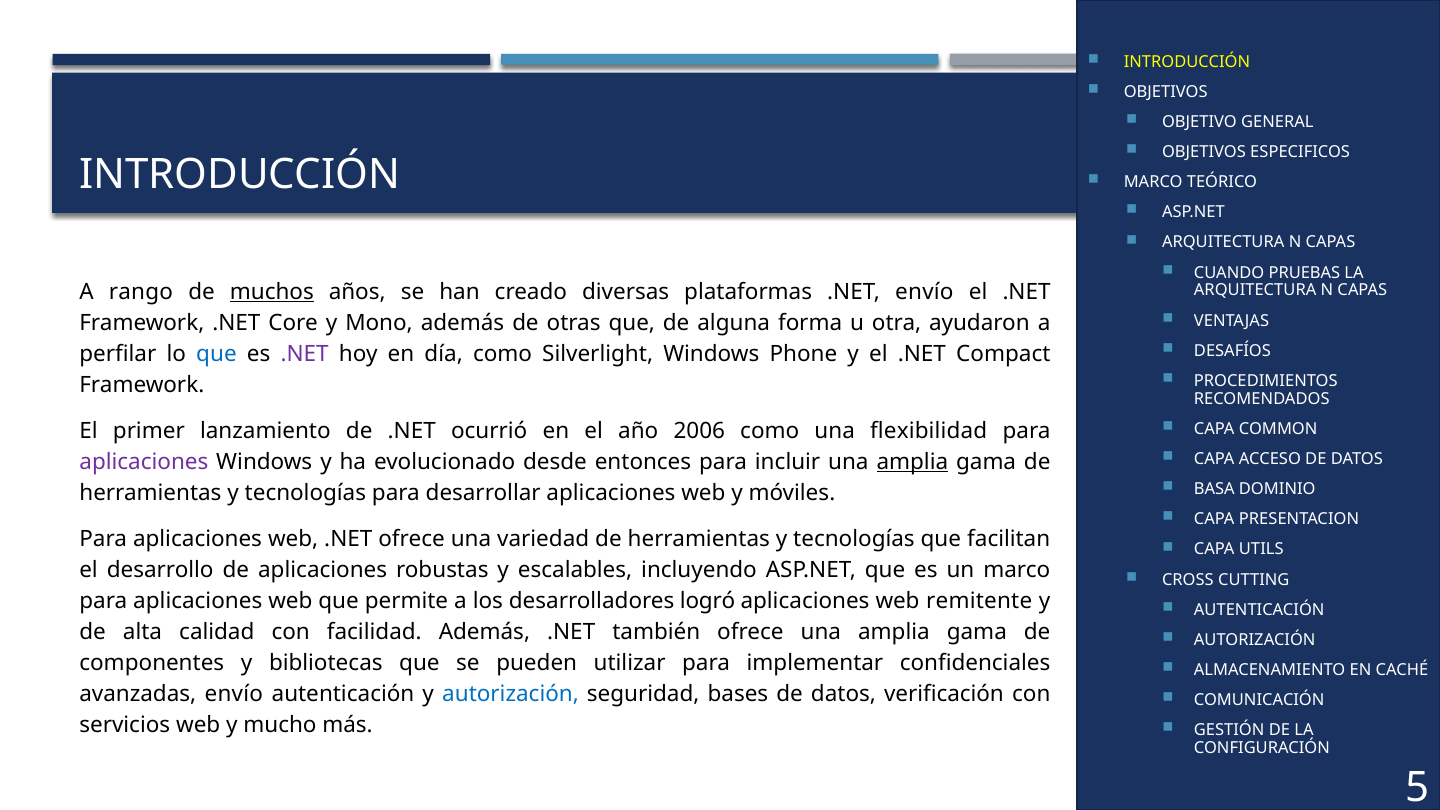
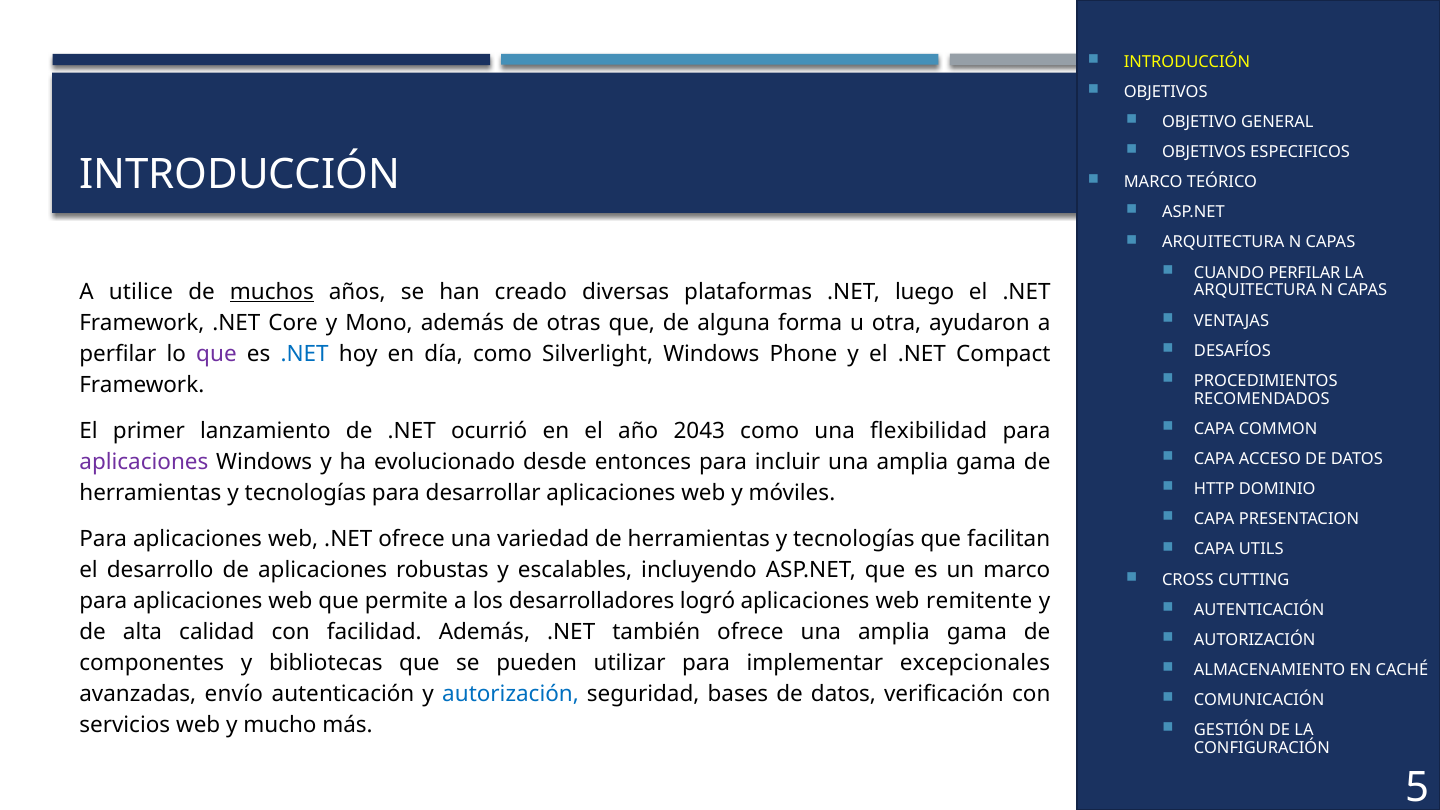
CUANDO PRUEBAS: PRUEBAS -> PERFILAR (1304, 273)
rango: rango -> utilice (141, 292)
.NET envío: envío -> luego (925, 292)
que colour: blue -> purple (216, 354)
.NET colour: purple -> blue (305, 354)
2006: 2006 -> 2043 (699, 431)
amplia underline: present -> none (912, 462)
BASA: BASA -> HTTP (1214, 489)
confidenciales: confidenciales -> excepcionales (975, 663)
